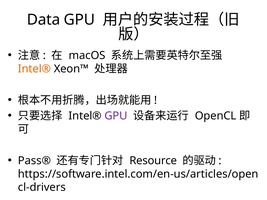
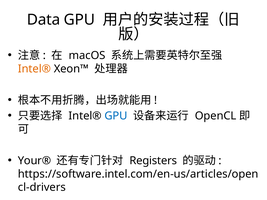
GPU colour: purple -> blue (116, 116)
Pass®: Pass® -> Your® (34, 161)
Resource: Resource -> Registers (153, 161)
